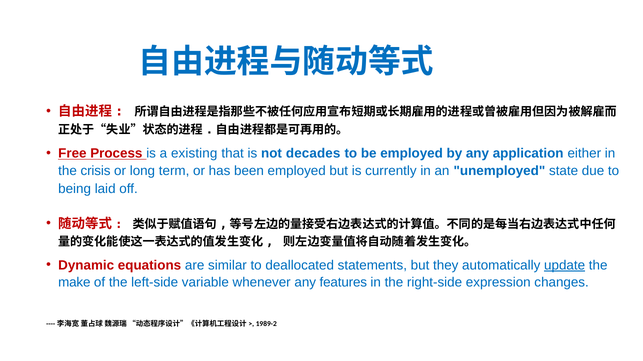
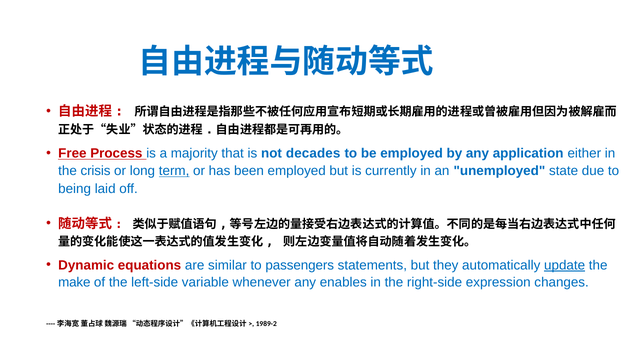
existing: existing -> majority (194, 154)
term underline: none -> present (174, 171)
deallocated: deallocated -> passengers (300, 266)
features: features -> enables (343, 283)
